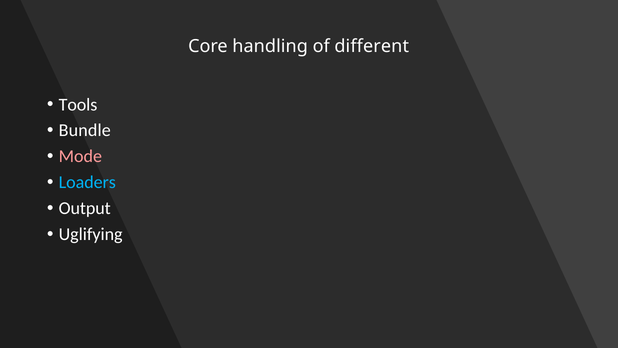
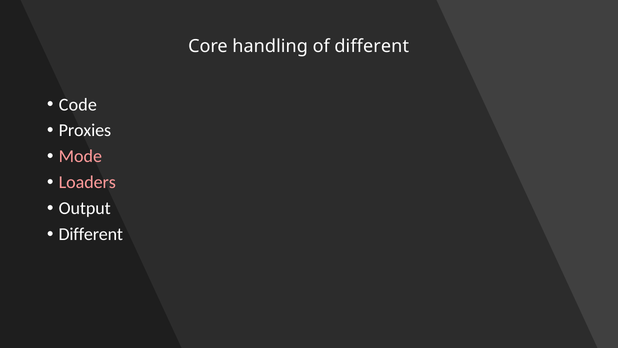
Tools: Tools -> Code (78, 104)
Bundle: Bundle -> Proxies (85, 130)
Loaders colour: light blue -> pink (87, 182)
Uglifying: Uglifying -> Different (91, 234)
